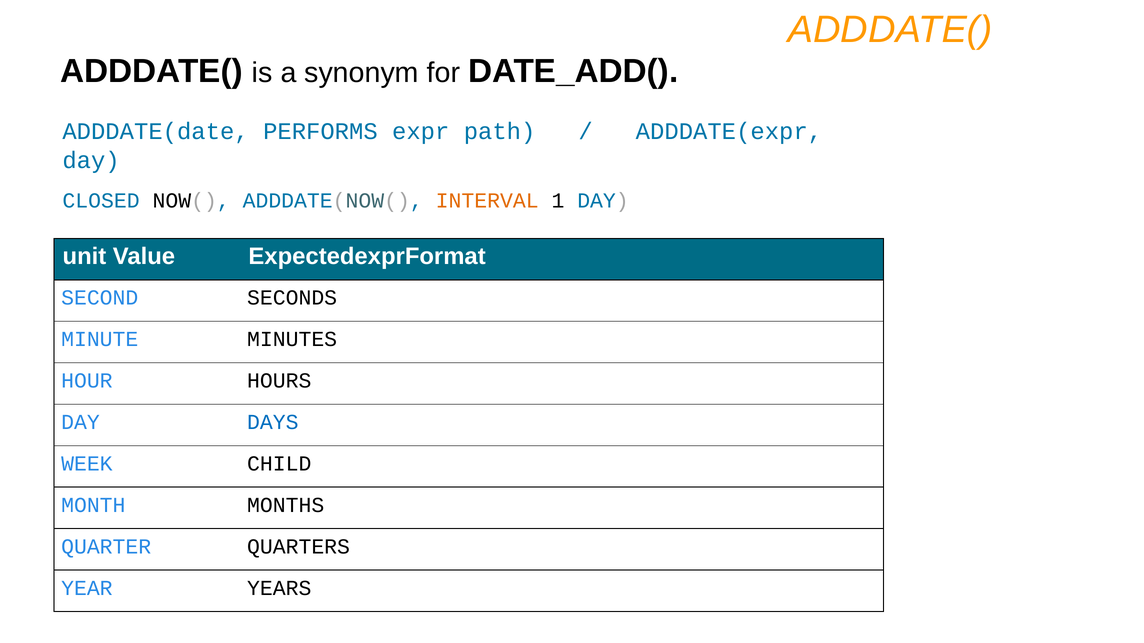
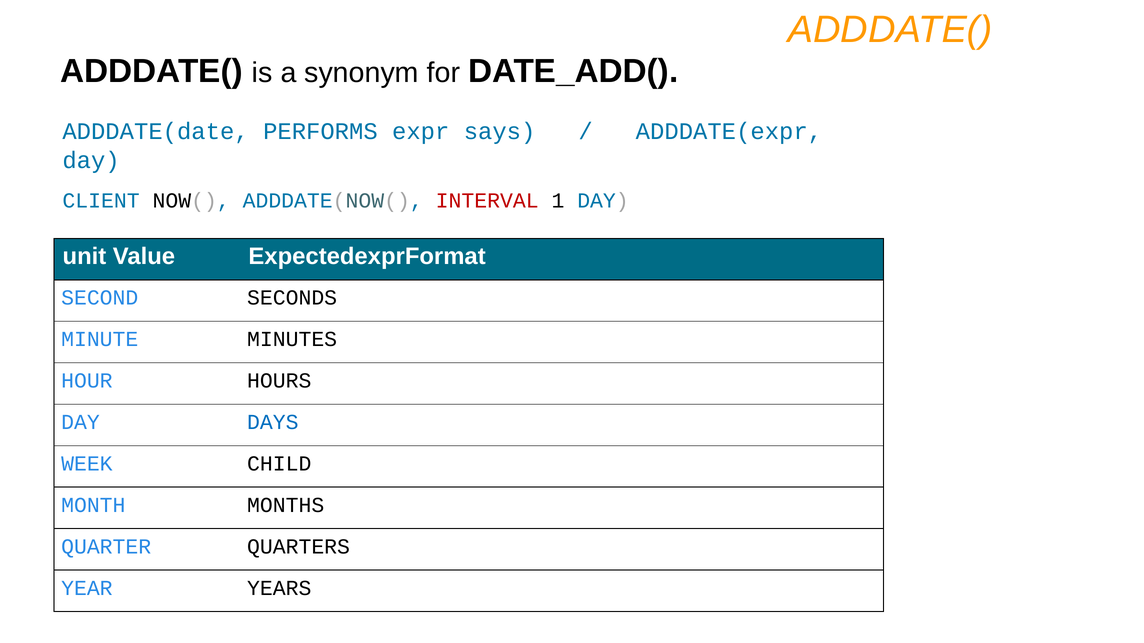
path: path -> says (500, 132)
CLOSED: CLOSED -> CLIENT (101, 201)
INTERVAL colour: orange -> red (487, 201)
